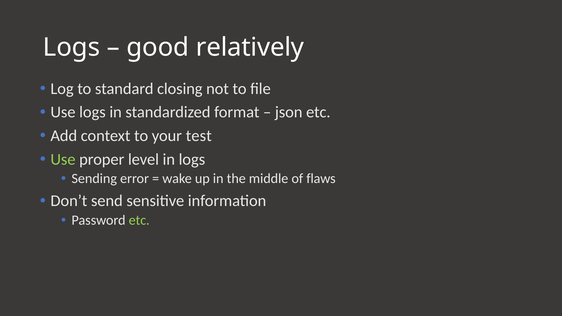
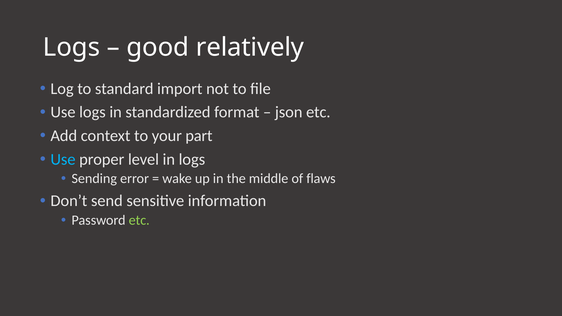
closing: closing -> import (180, 89)
test: test -> part (199, 136)
Use colour: light green -> light blue (63, 159)
